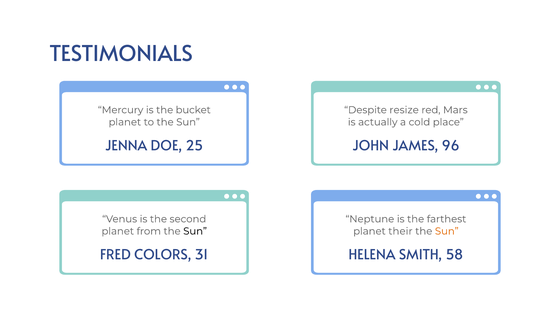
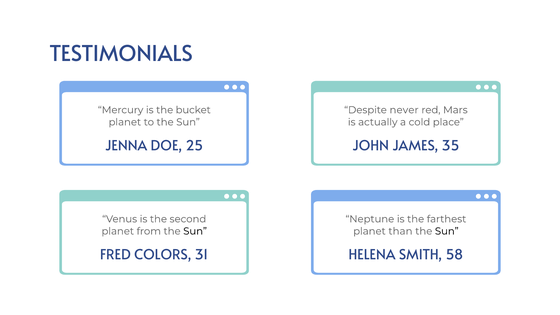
resize: resize -> never (404, 110)
96: 96 -> 35 (451, 146)
their: their -> than (400, 231)
Sun colour: orange -> black (447, 231)
